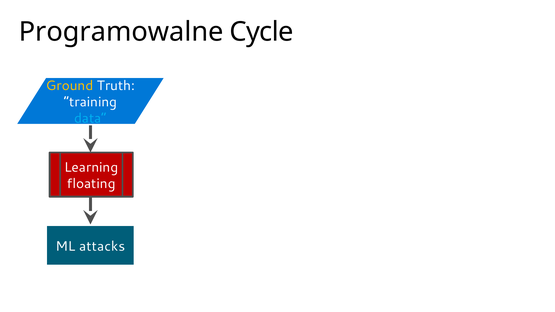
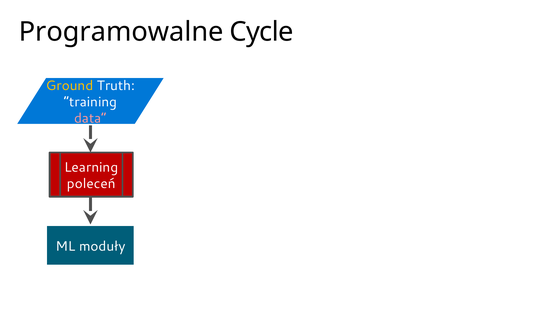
data colour: light blue -> pink (90, 118)
floating: floating -> poleceń (91, 184)
attacks: attacks -> moduły (102, 246)
